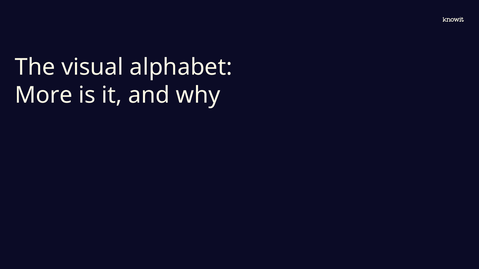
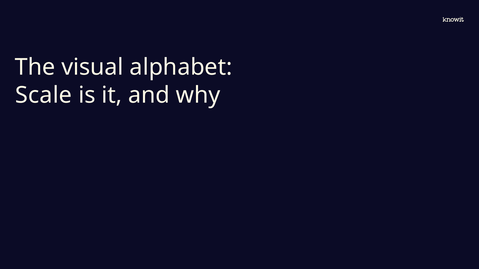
More: More -> Scale (44, 95)
